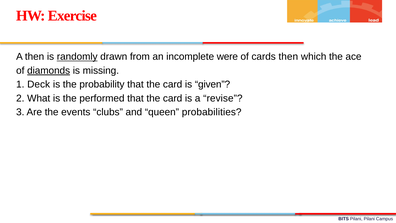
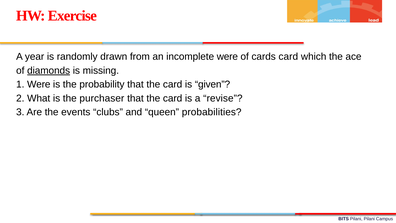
A then: then -> year (35, 57)
randomly underline: present -> none (77, 57)
cards then: then -> card (288, 57)
1 Deck: Deck -> Were (39, 84)
performed: performed -> purchaser (102, 98)
